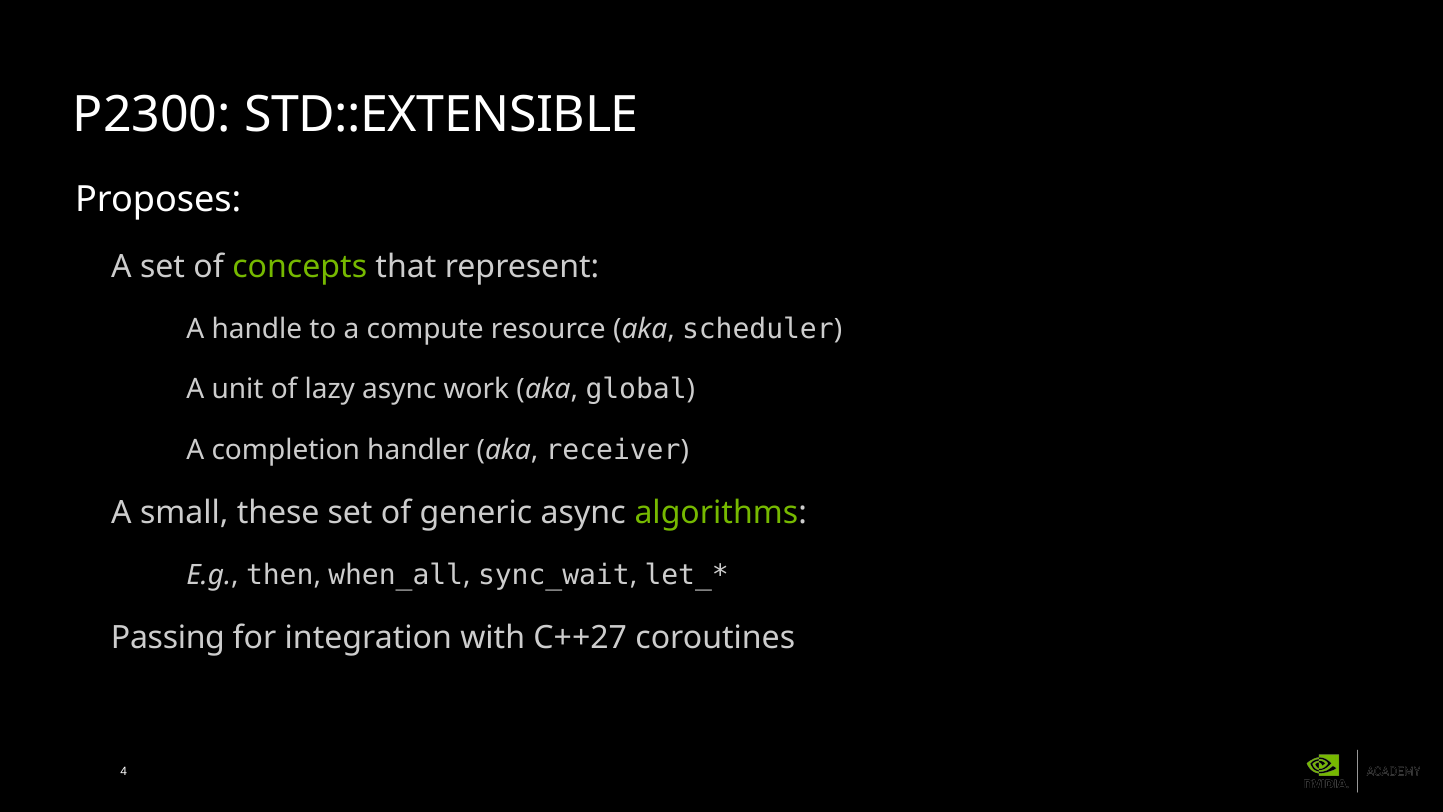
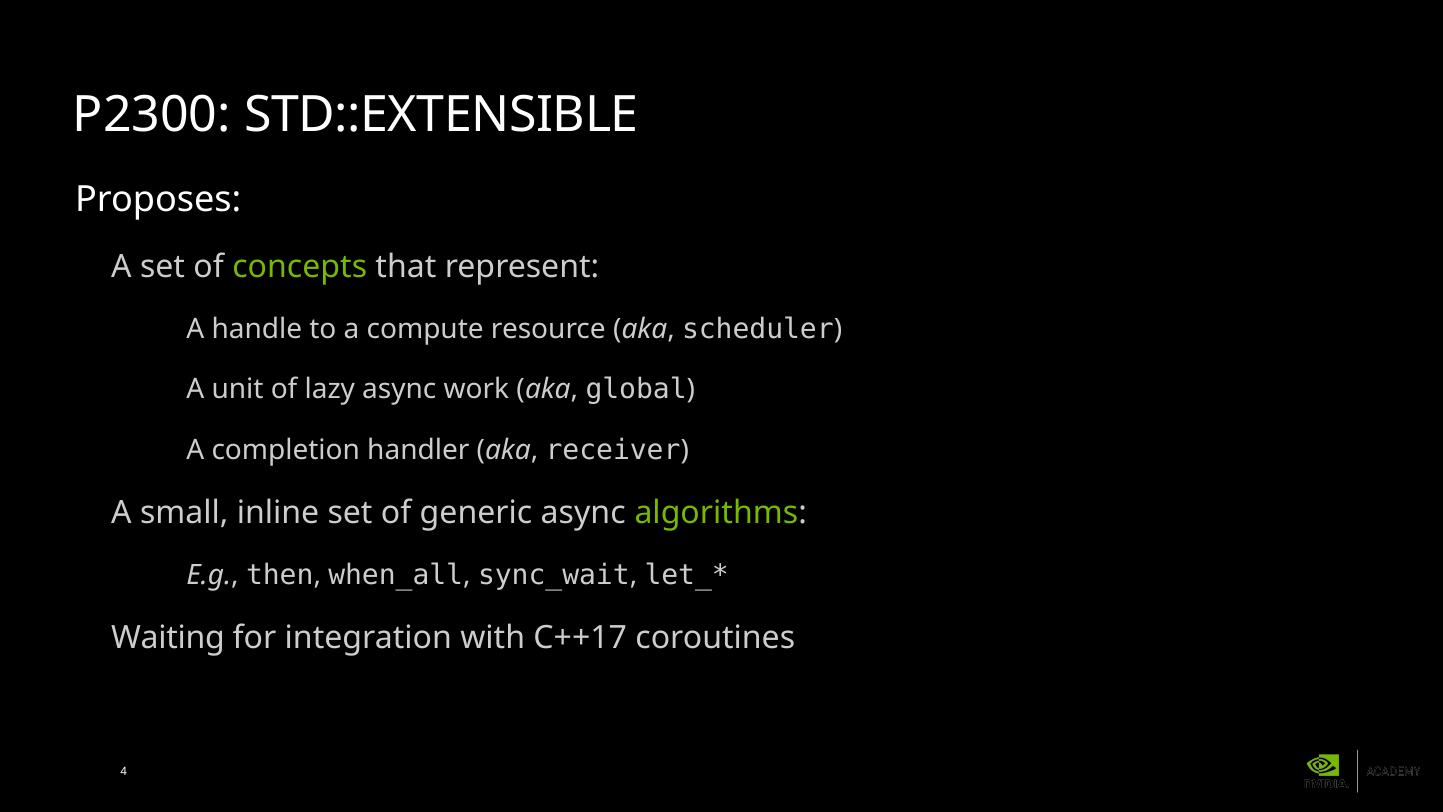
these: these -> inline (278, 512)
Passing: Passing -> Waiting (168, 637)
C++27: C++27 -> C++17 (580, 637)
